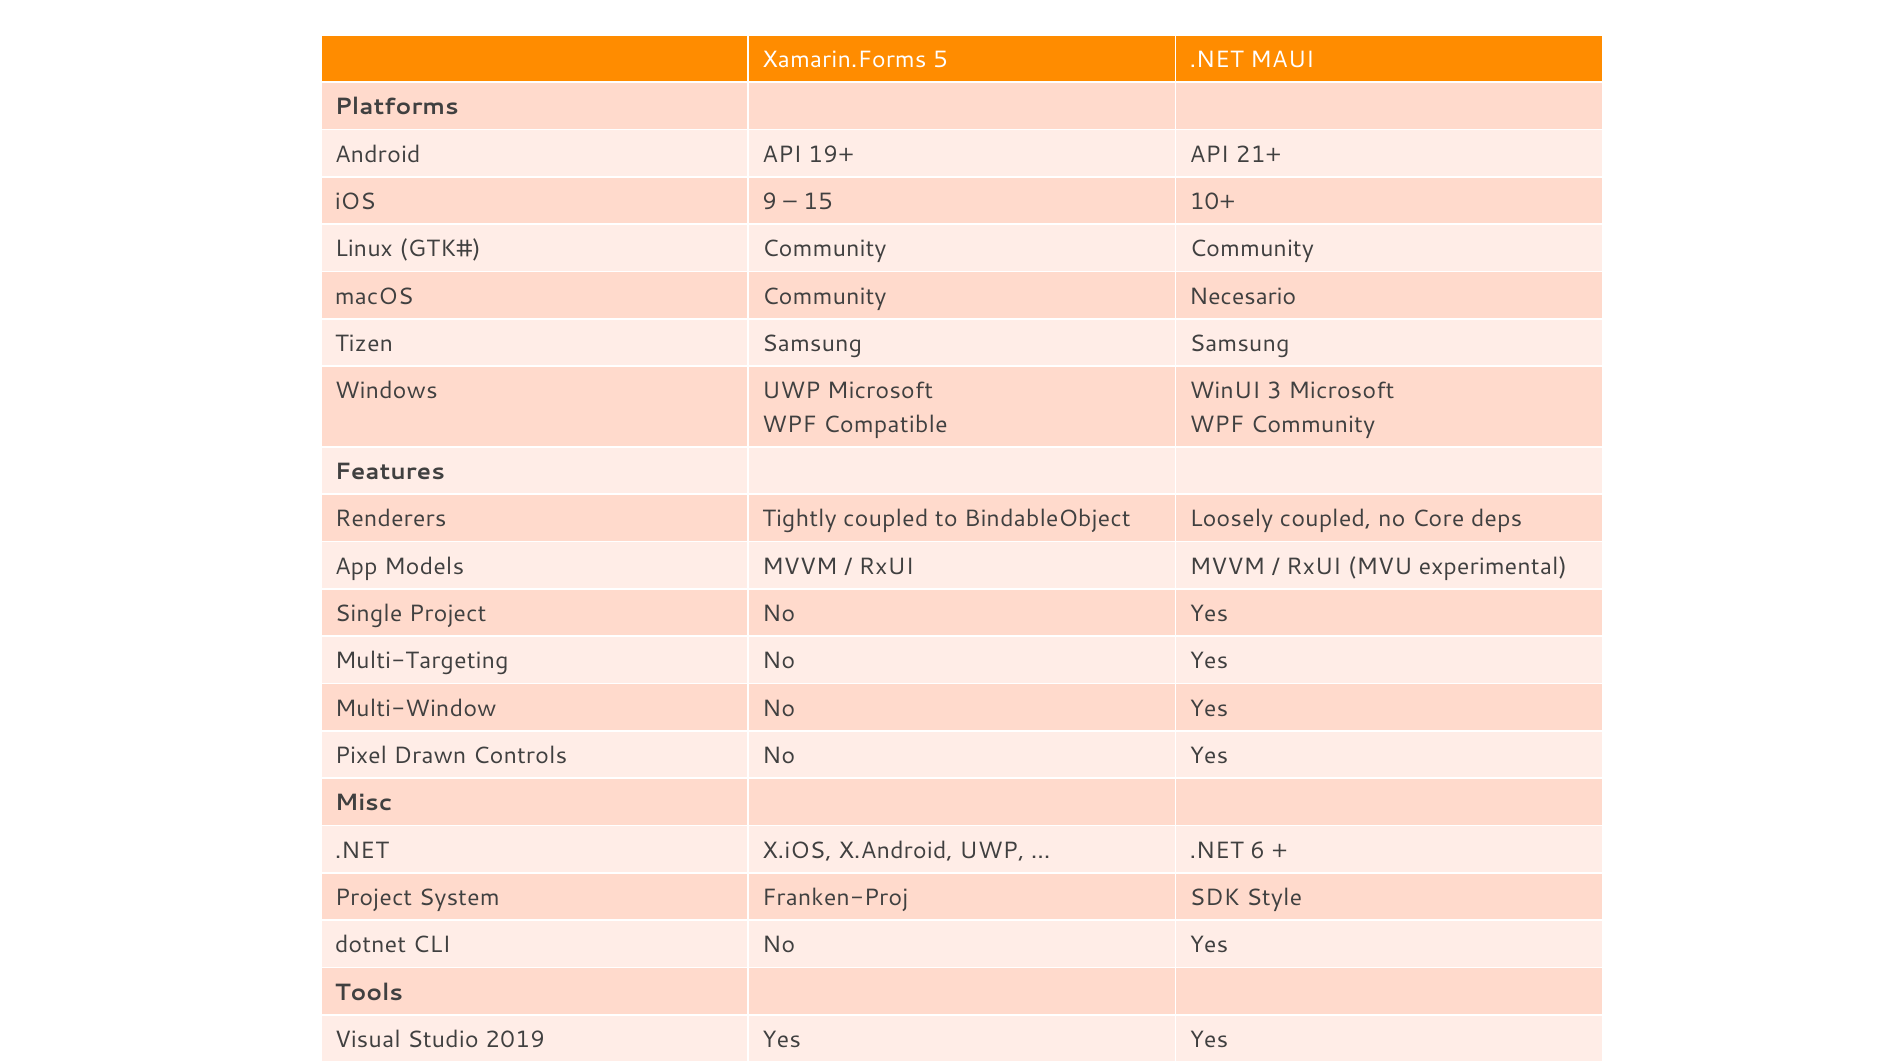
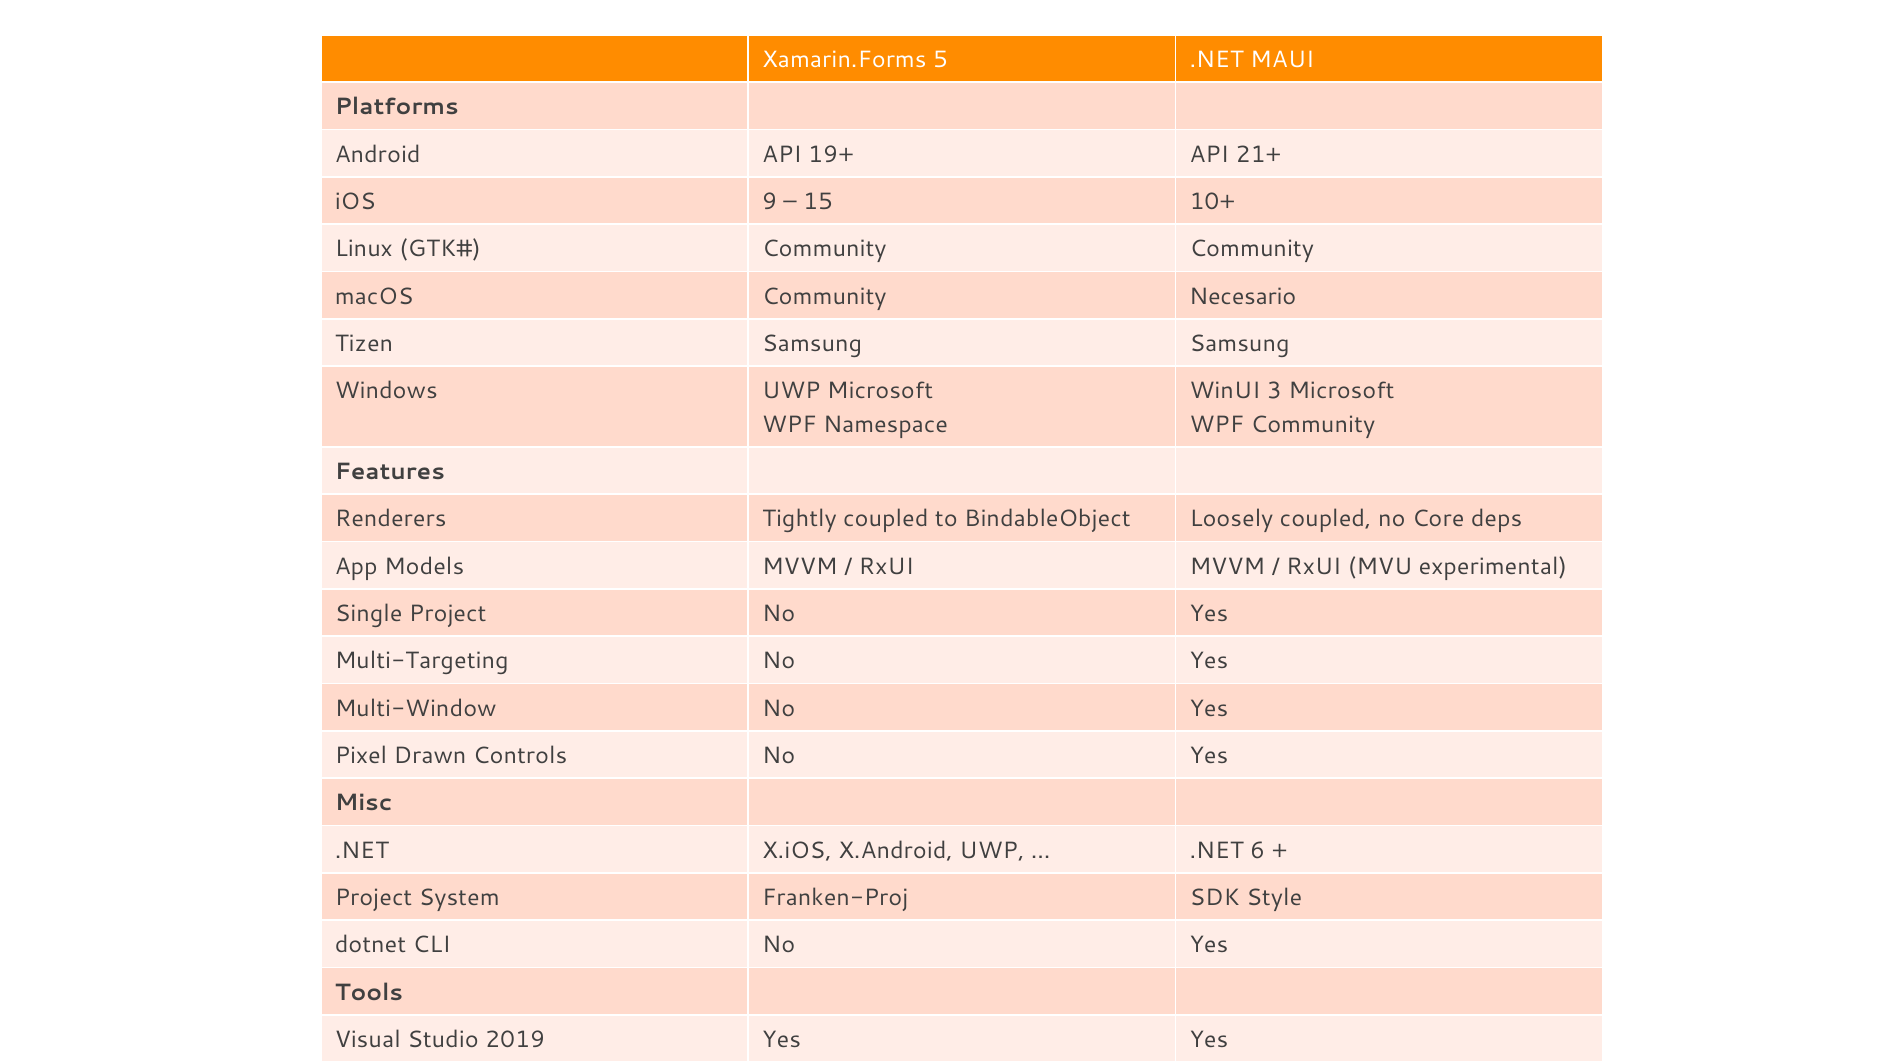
Compatible: Compatible -> Namespace (886, 424)
